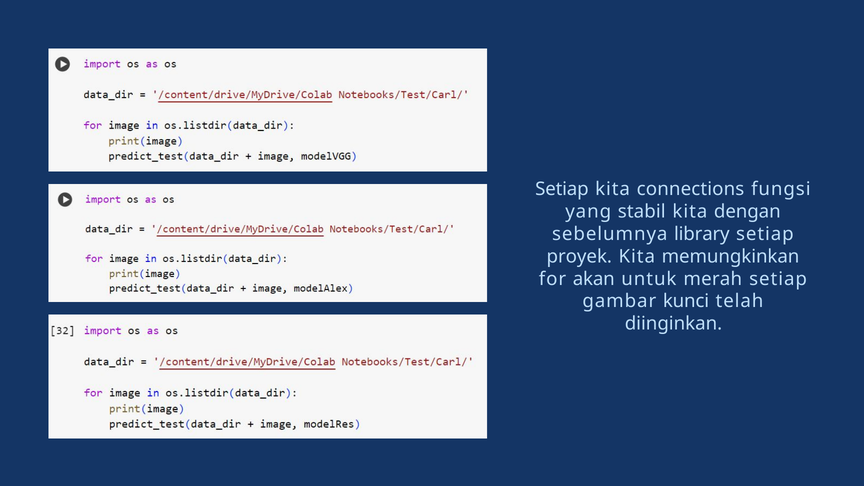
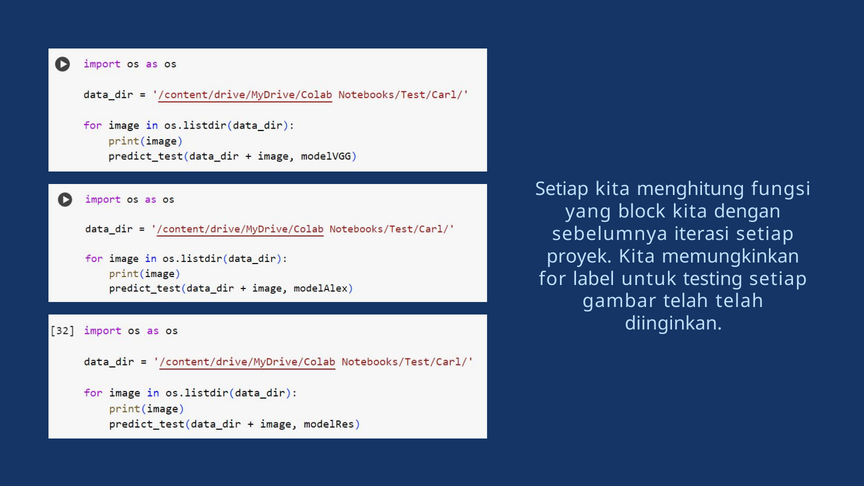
connections: connections -> menghitung (691, 189)
stabil: stabil -> block (642, 211)
library: library -> iterasi (702, 234)
akan: akan -> label (594, 279)
merah: merah -> testing (713, 279)
gambar kunci: kunci -> telah (686, 301)
